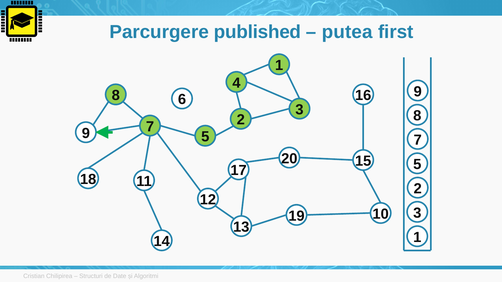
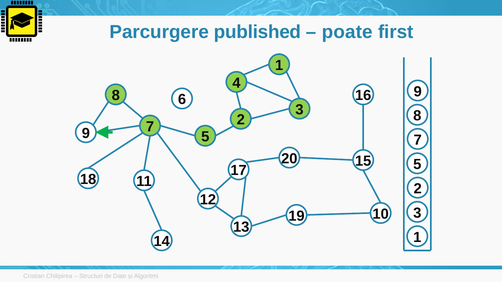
putea: putea -> poate (347, 32)
